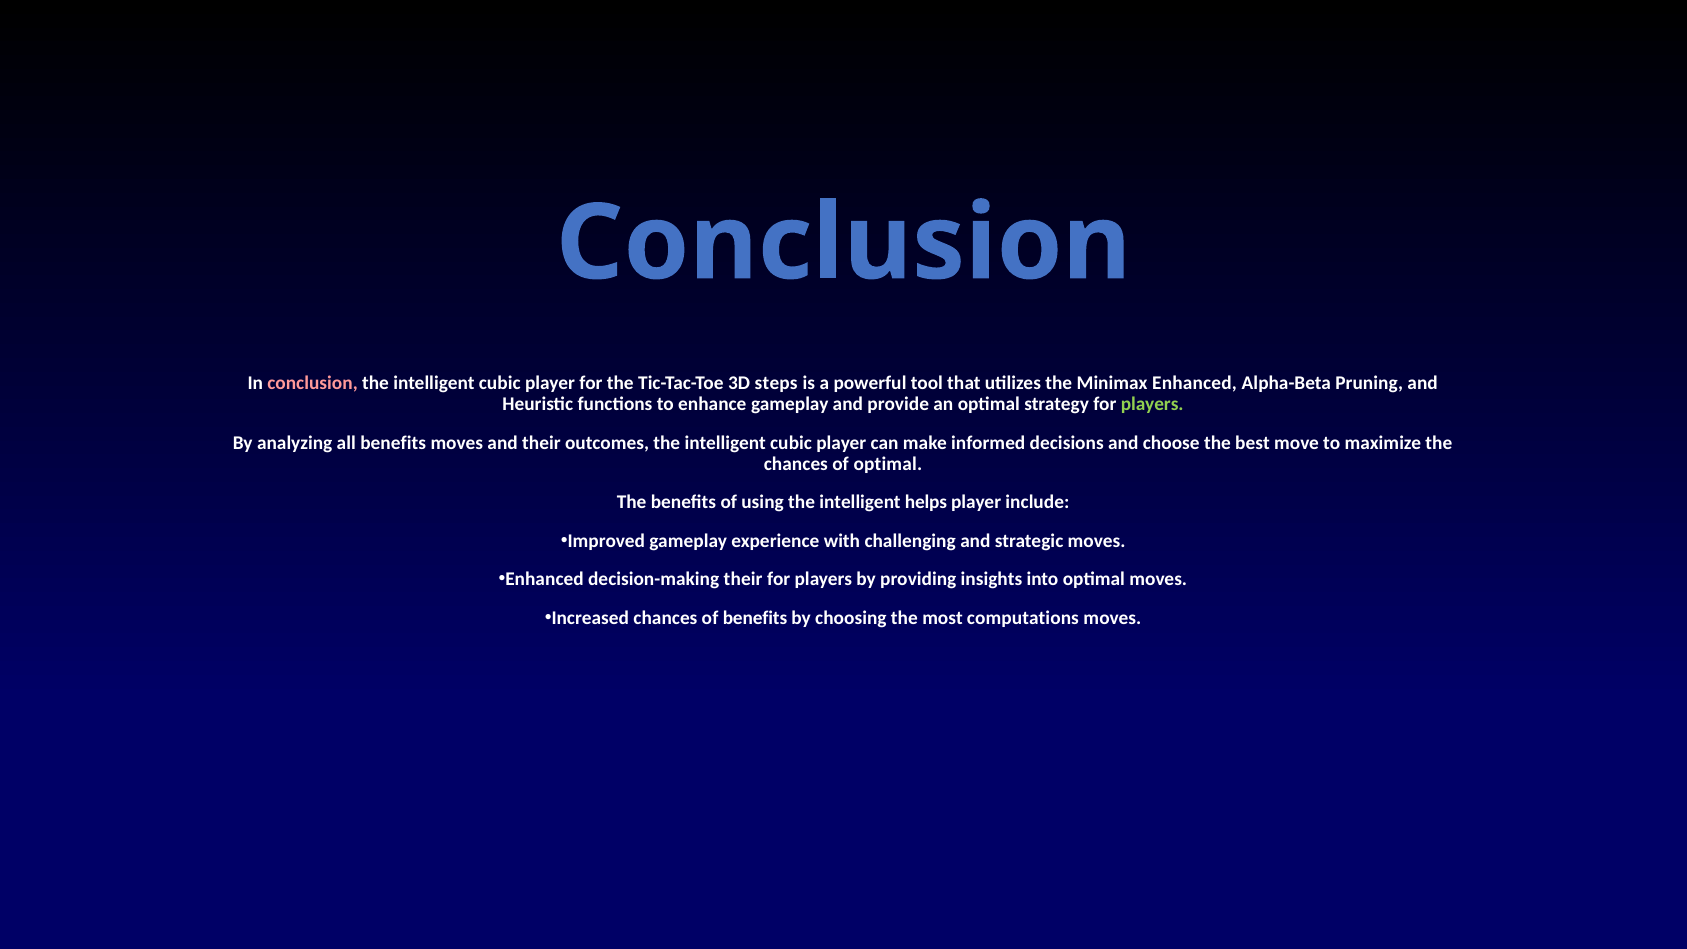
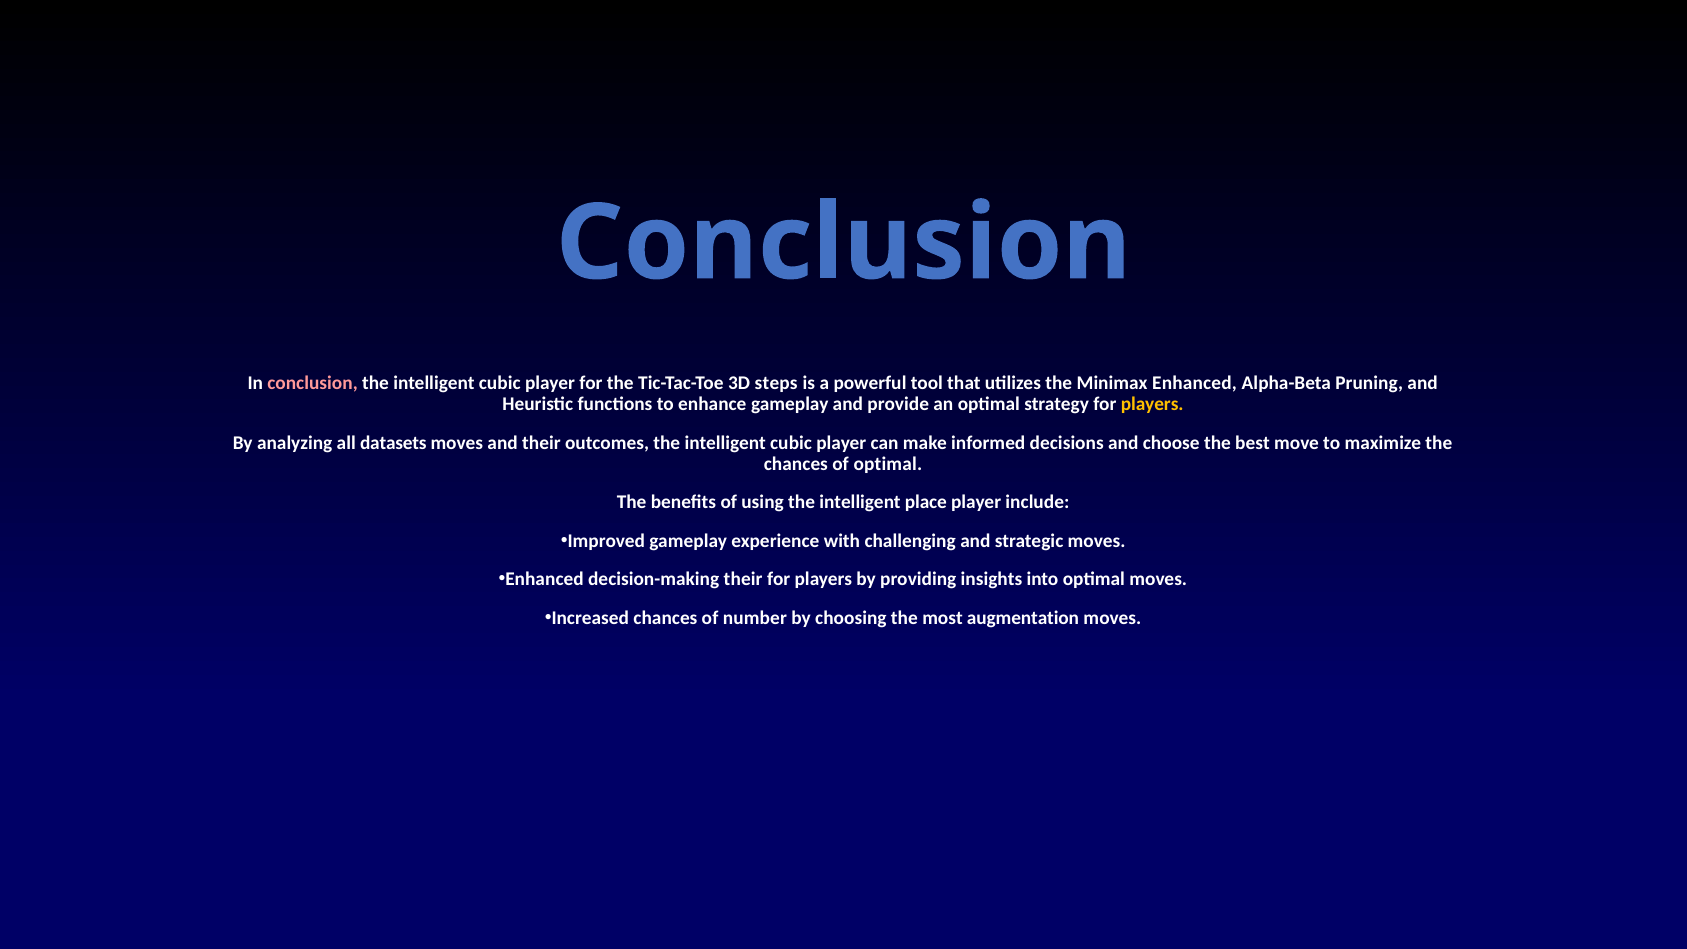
players colour: light green -> yellow (1152, 404)
all benefits: benefits -> datasets (393, 443)
helps: helps -> place (926, 502)
of benefits: benefits -> number (755, 618)
computations: computations -> augmentation (1023, 618)
